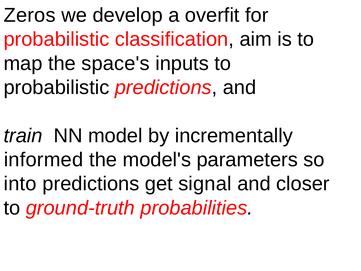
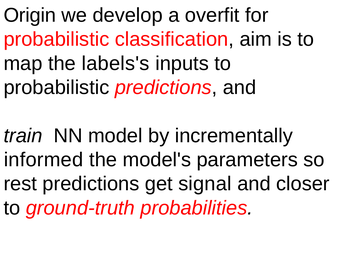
Zeros: Zeros -> Origin (30, 15)
space's: space's -> labels's (116, 63)
into: into -> rest (20, 184)
